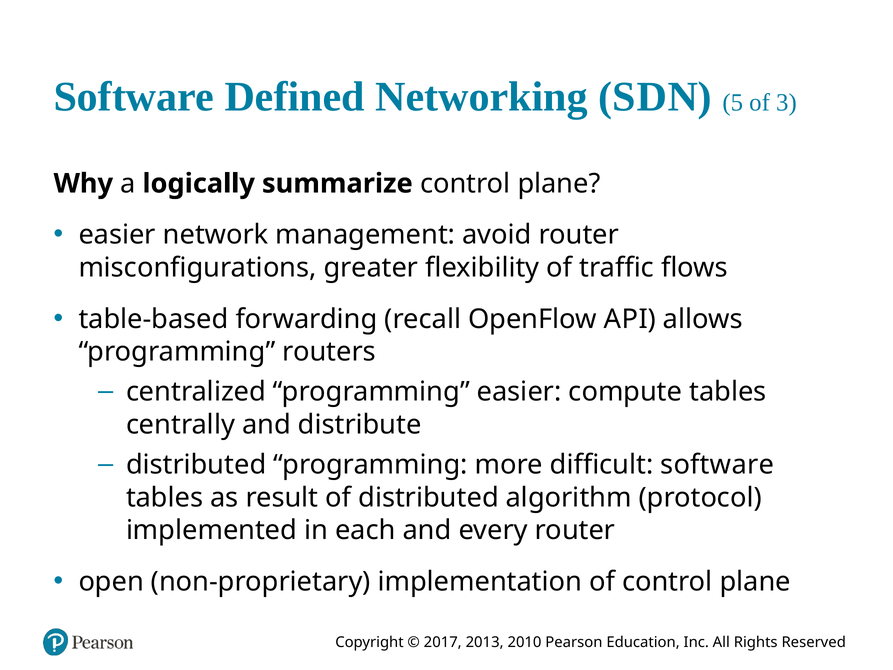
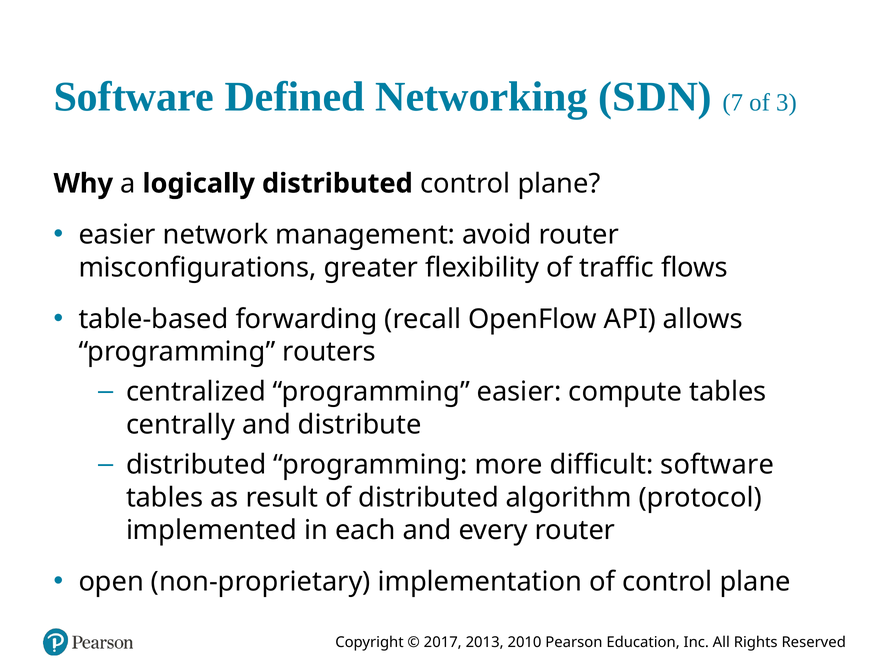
5: 5 -> 7 (733, 103)
logically summarize: summarize -> distributed (337, 183)
